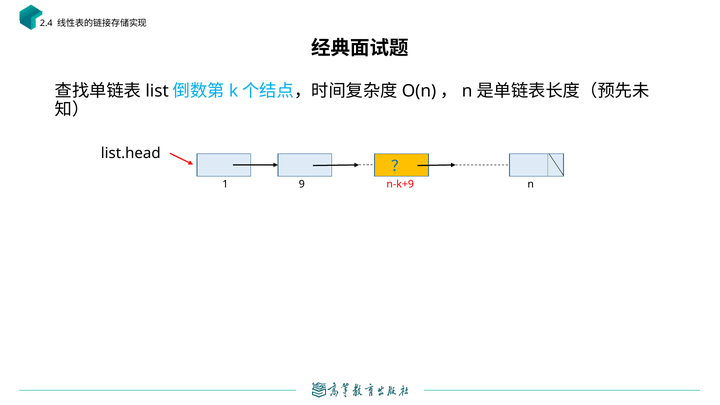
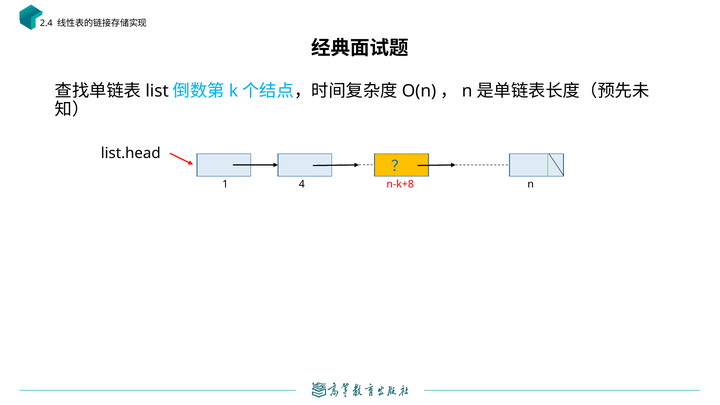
9: 9 -> 4 (302, 184)
n-k+9: n-k+9 -> n-k+8 (400, 184)
